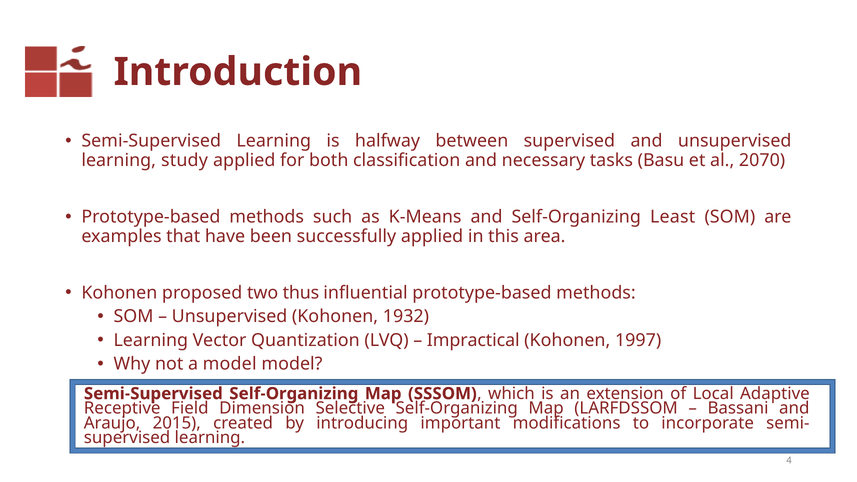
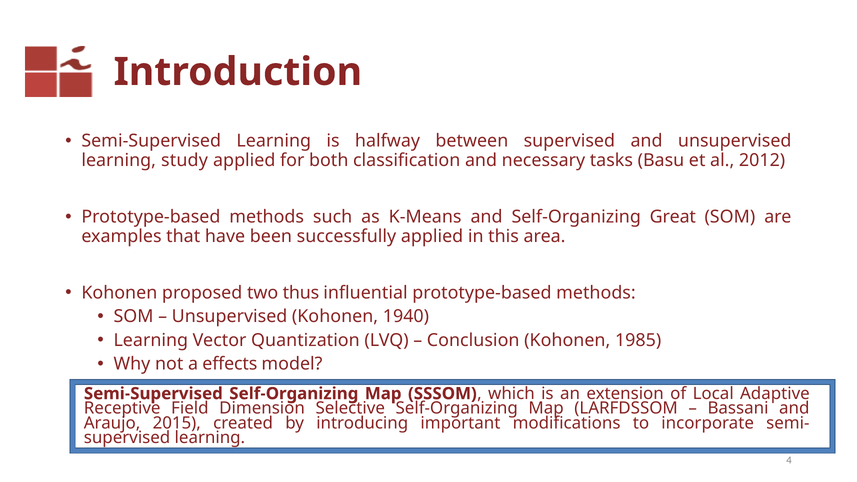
2070: 2070 -> 2012 (762, 160)
Least: Least -> Great (673, 217)
1932: 1932 -> 1940 (406, 316)
Impractical: Impractical -> Conclusion (473, 340)
1997: 1997 -> 1985 (638, 340)
a model: model -> effects (230, 364)
